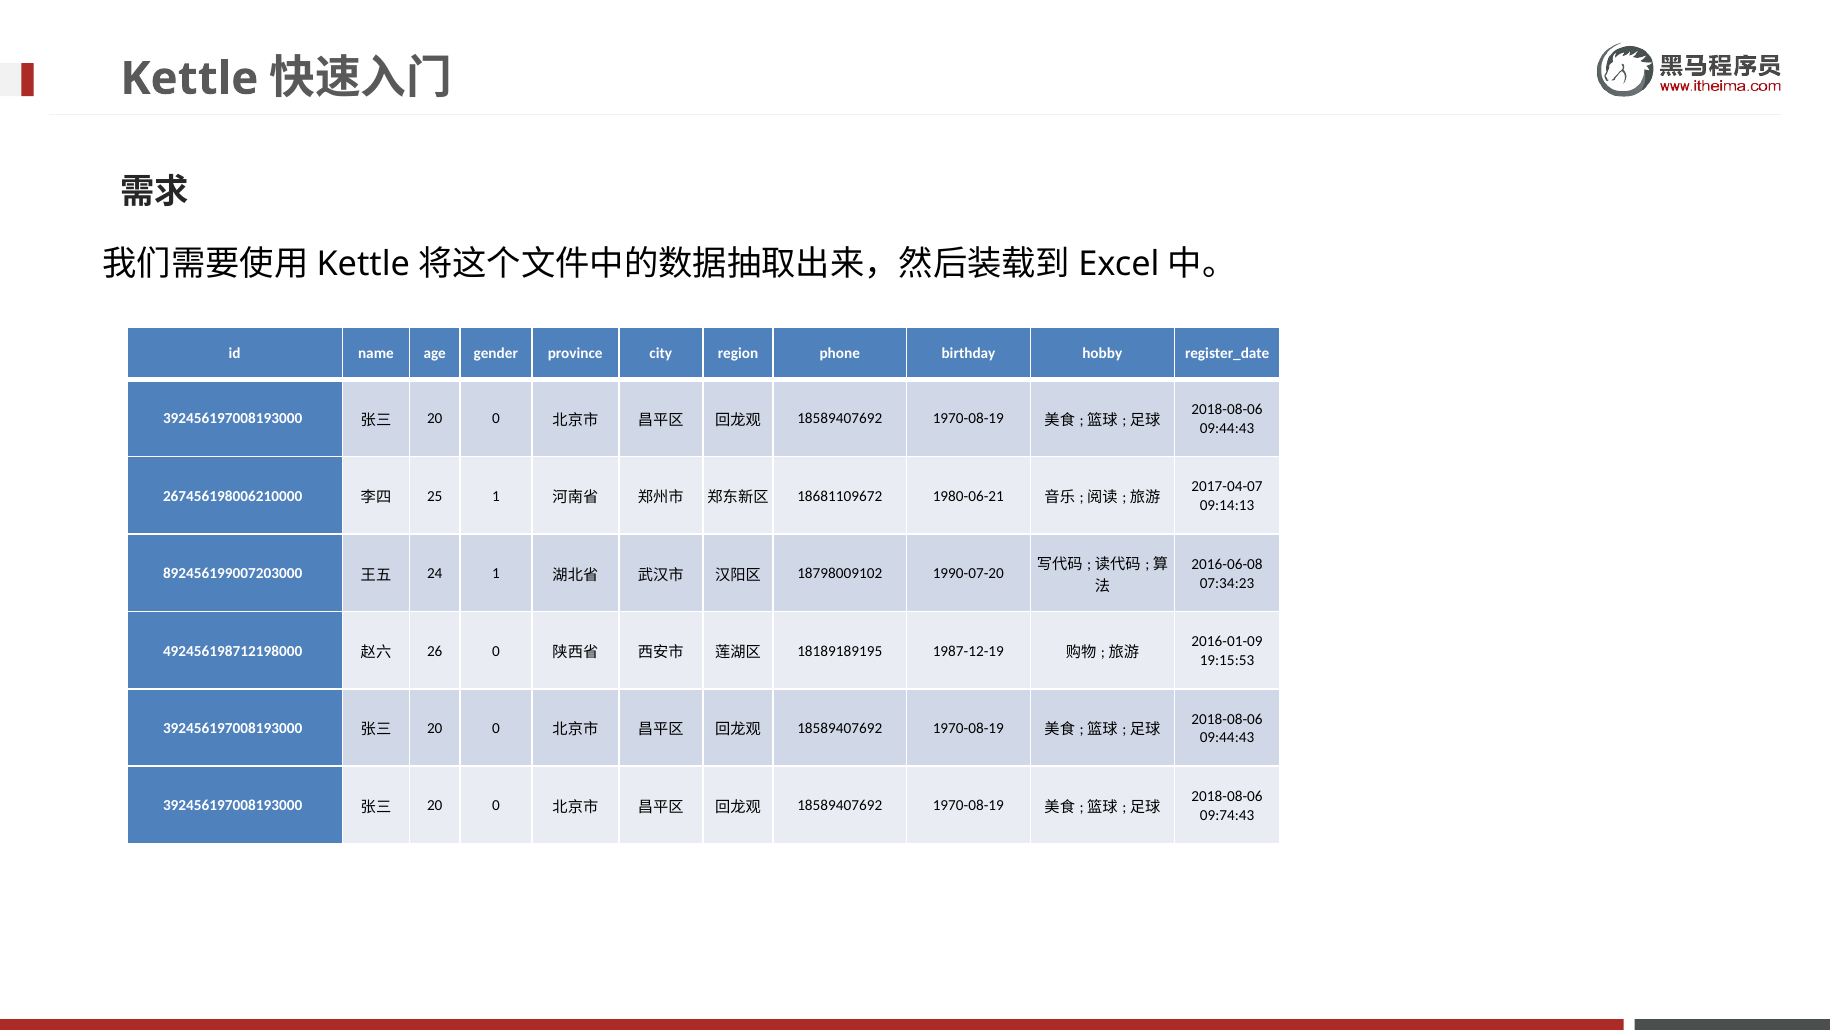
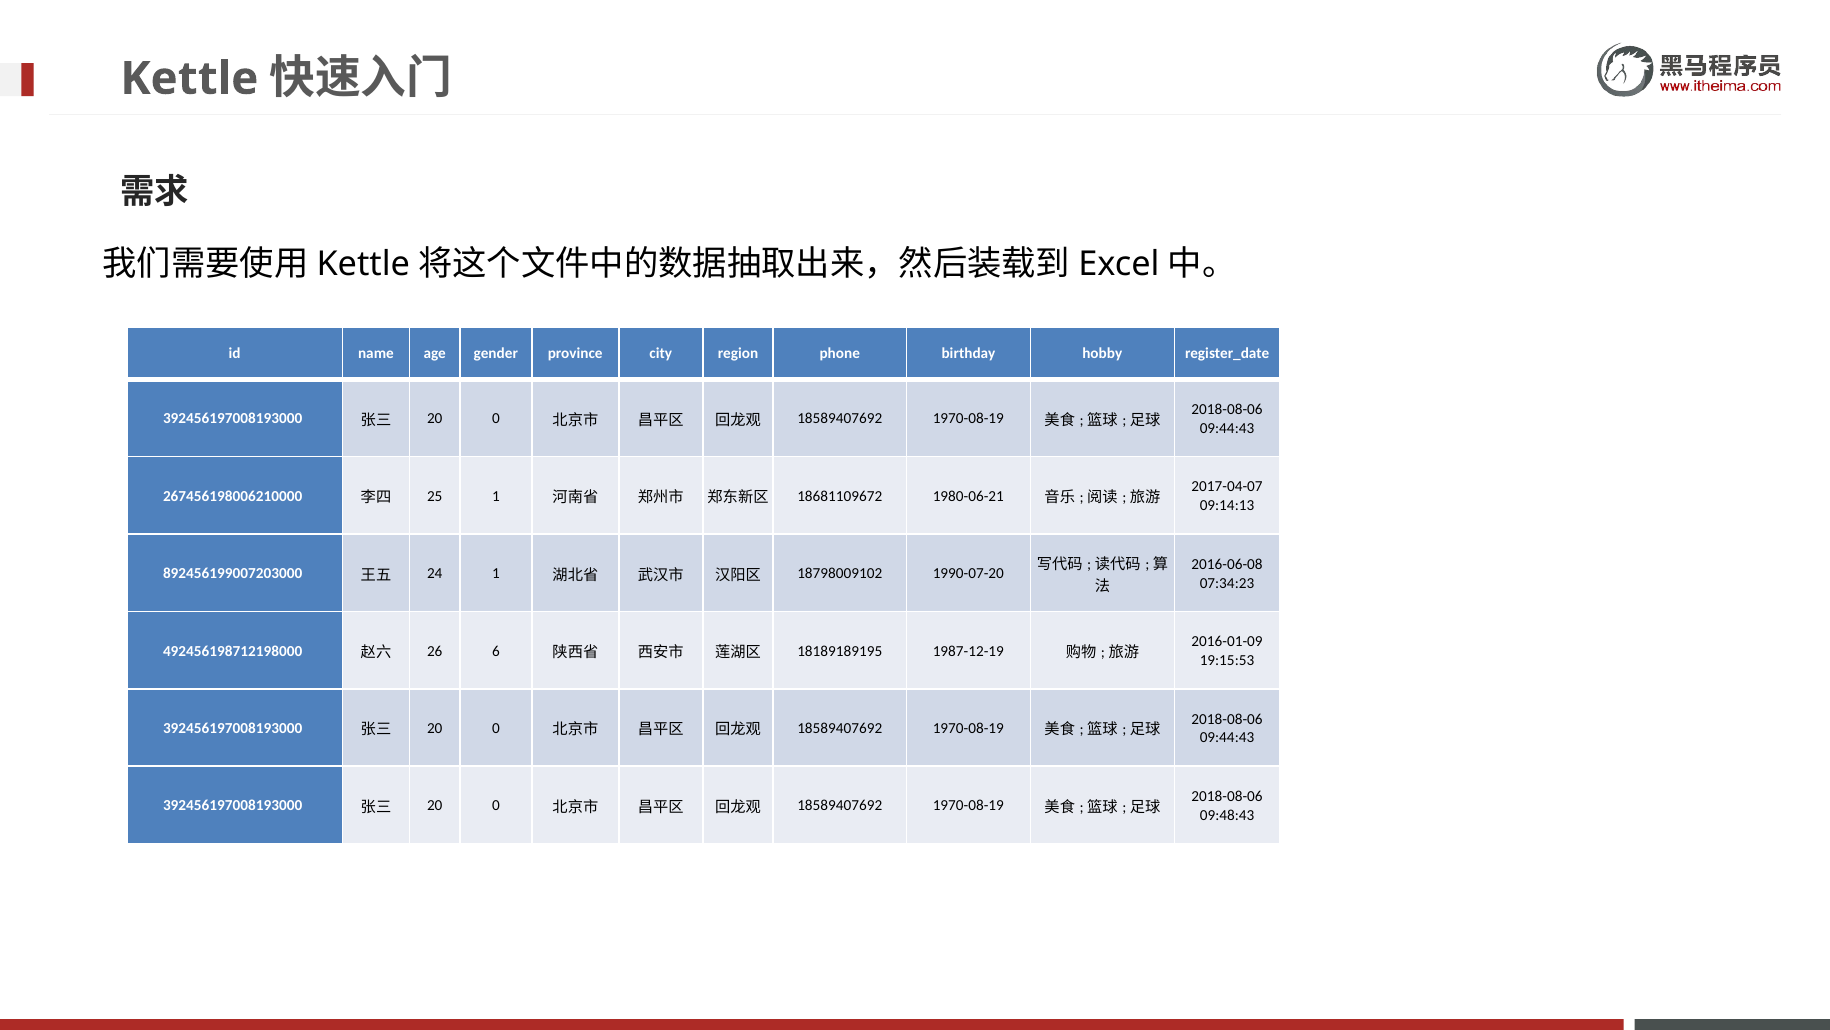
26 0: 0 -> 6 (496, 651)
09:74:43: 09:74:43 -> 09:48:43 (1227, 815)
